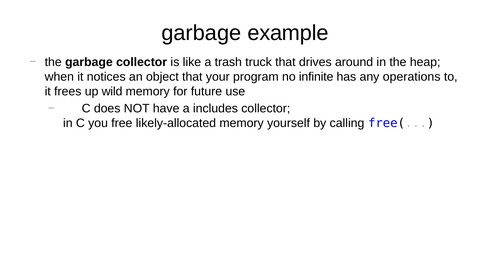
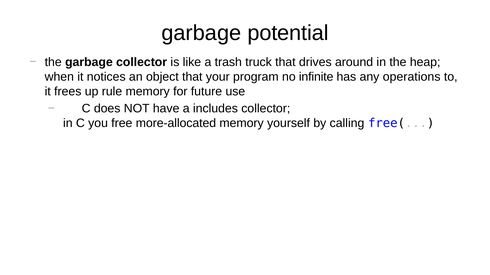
example: example -> potential (288, 33)
wild: wild -> rule (112, 92)
likely-allocated: likely-allocated -> more-allocated (176, 124)
